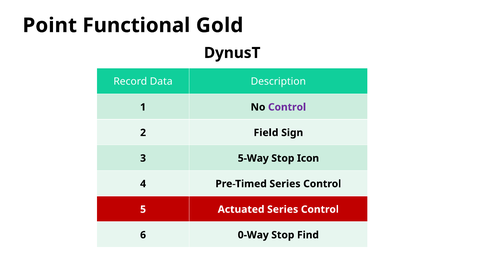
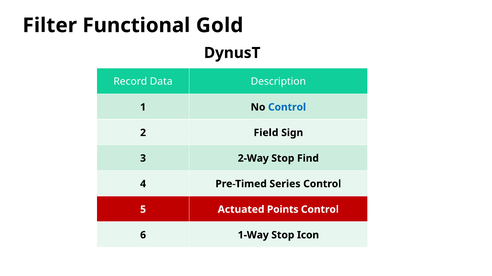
Point: Point -> Filter (50, 25)
Control colour: purple -> blue (287, 107)
5-Way: 5-Way -> 2-Way (253, 159)
Icon: Icon -> Find (308, 159)
Actuated Series: Series -> Points (283, 210)
0-Way: 0-Way -> 1-Way (253, 236)
Find: Find -> Icon (308, 236)
